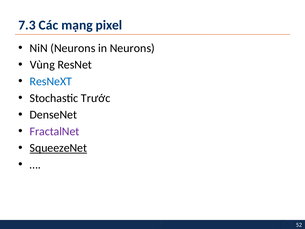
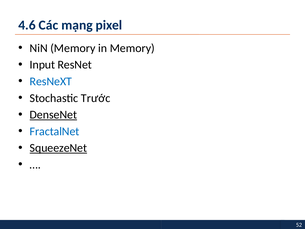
7.3: 7.3 -> 4.6 (27, 25)
NiN Neurons: Neurons -> Memory (73, 48)
in Neurons: Neurons -> Memory (132, 48)
Vùng: Vùng -> Input (42, 65)
DenseNet underline: none -> present (53, 115)
FractalNet colour: purple -> blue (55, 131)
